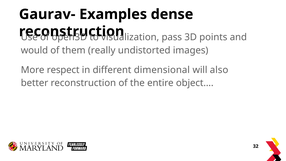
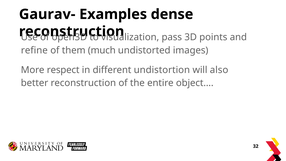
would: would -> refine (34, 50)
really: really -> much (102, 50)
dimensional: dimensional -> undistortion (162, 70)
